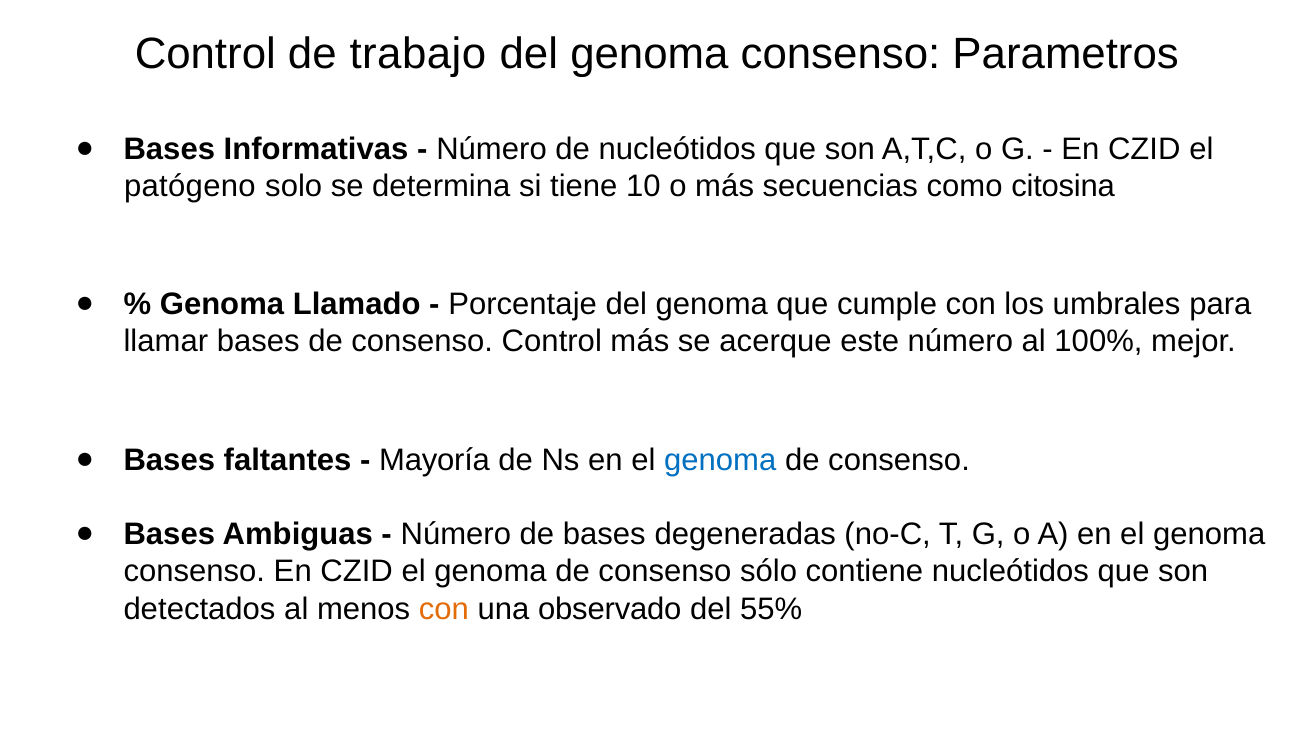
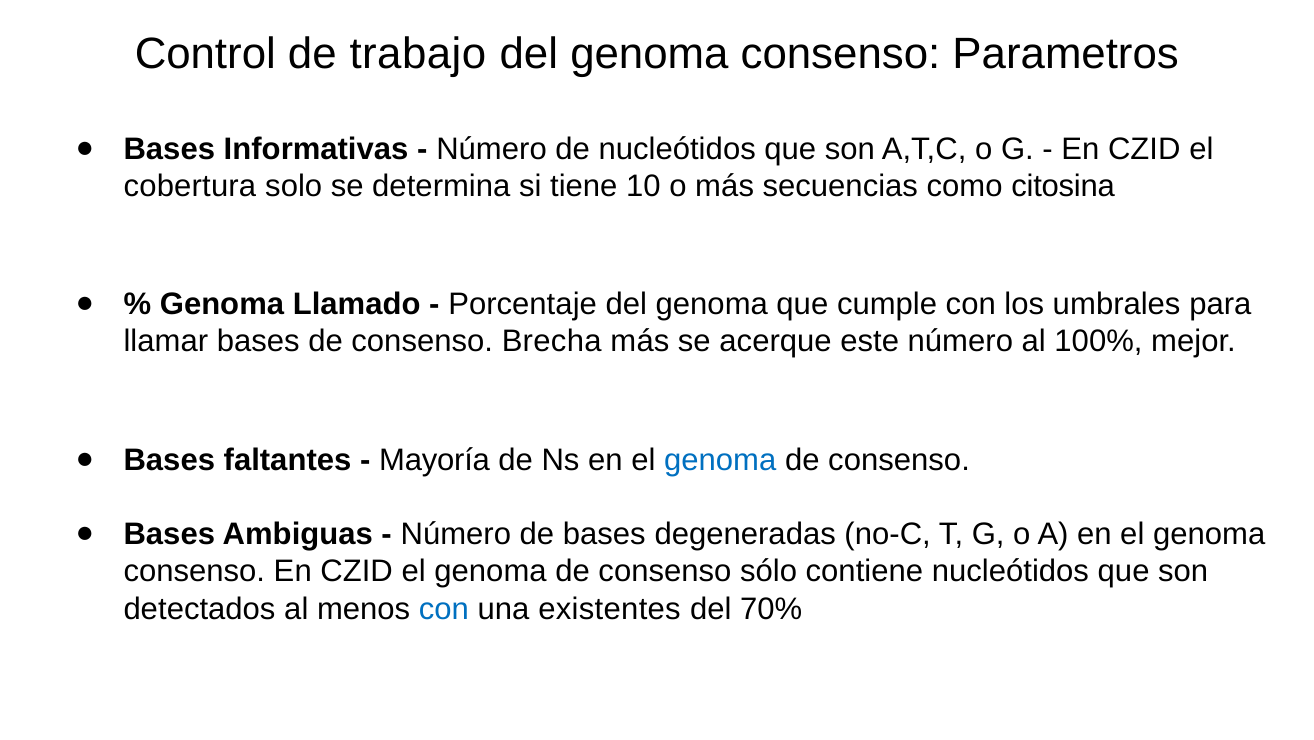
patógeno: patógeno -> cobertura (190, 186)
consenso Control: Control -> Brecha (552, 342)
con colour: orange -> blue (444, 609)
observado: observado -> existentes (610, 609)
55%: 55% -> 70% (771, 609)
